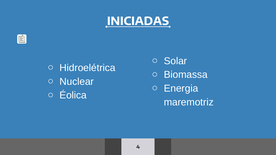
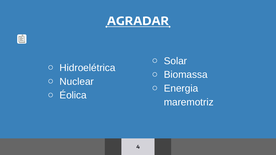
INICIADAS: INICIADAS -> AGRADAR (138, 21)
